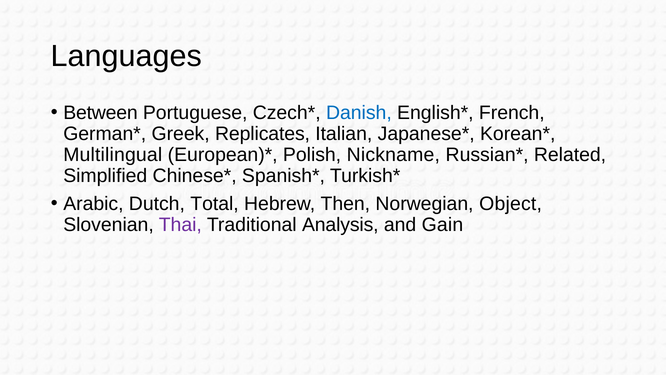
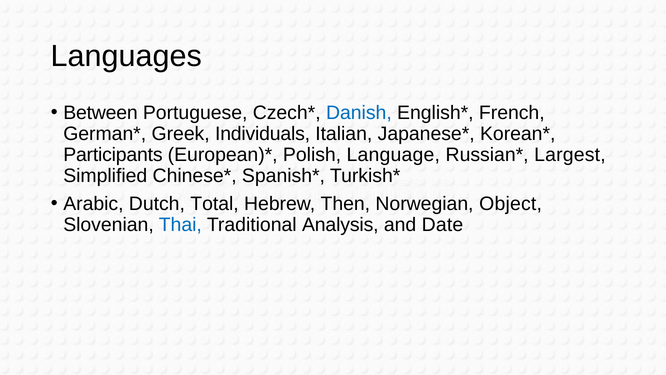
Replicates: Replicates -> Individuals (263, 134)
Multilingual: Multilingual -> Participants (113, 155)
Nickname: Nickname -> Language (393, 155)
Related: Related -> Largest (570, 155)
Thai colour: purple -> blue (180, 224)
Gain: Gain -> Date (442, 224)
